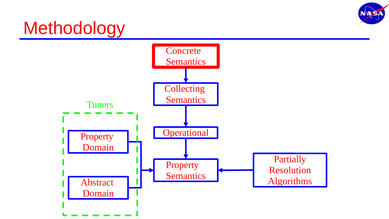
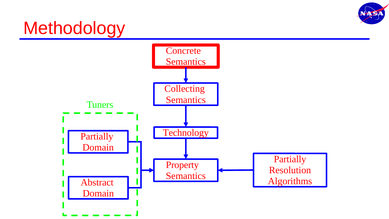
Operational: Operational -> Technology (186, 133)
Property: Property -> Partially (97, 136)
